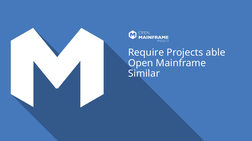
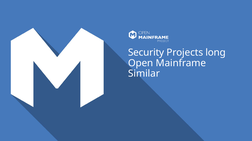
Require: Require -> Security (146, 53)
able: able -> long (216, 53)
